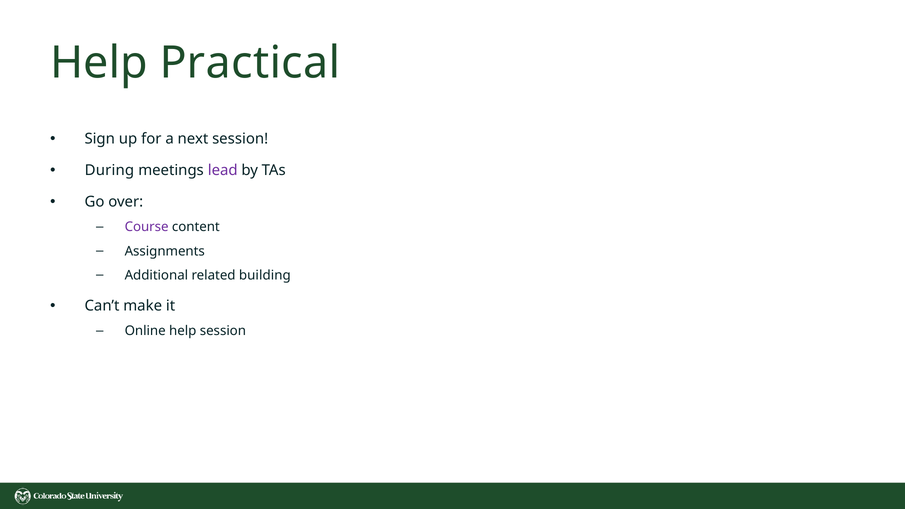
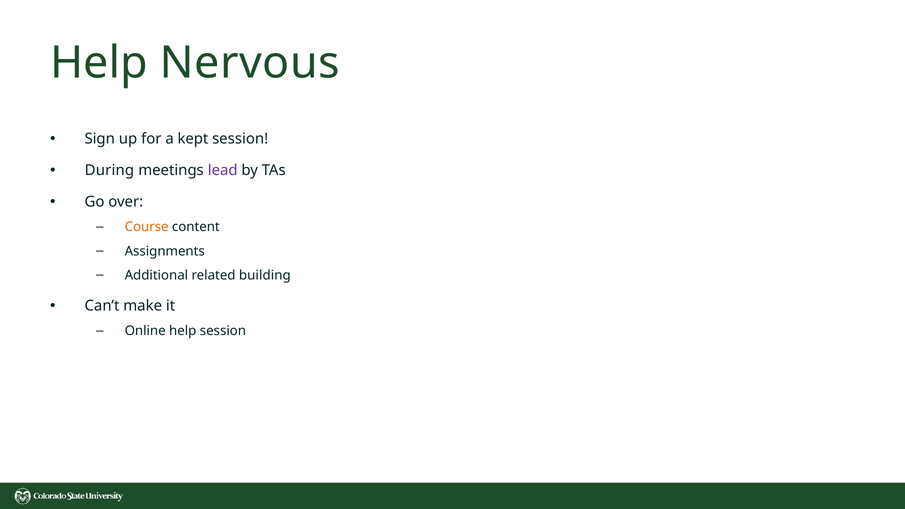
Practical: Practical -> Nervous (250, 63)
next: next -> kept (193, 139)
Course colour: purple -> orange (147, 227)
